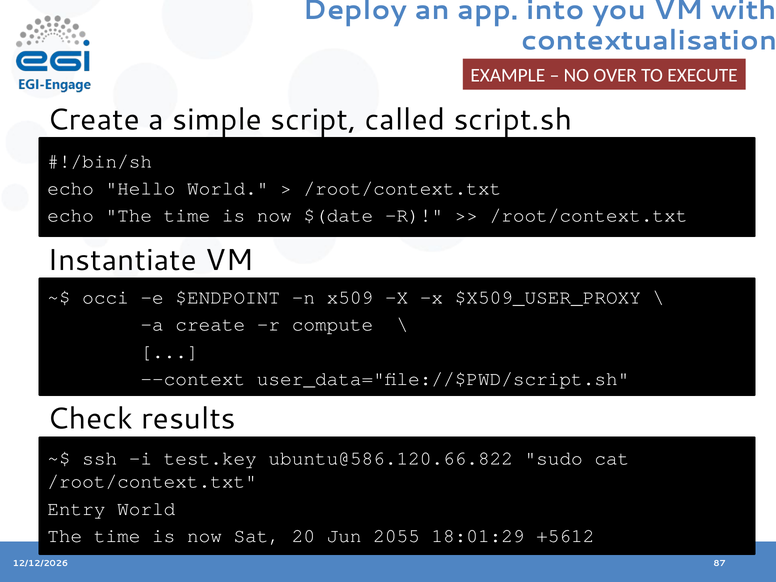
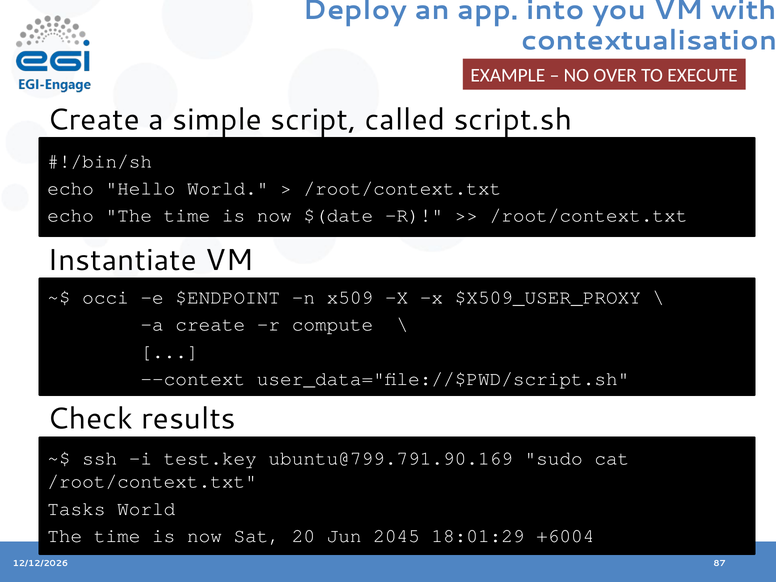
ubuntu@586.120.66.822: ubuntu@586.120.66.822 -> ubuntu@799.791.90.169 (391, 458)
Entry: Entry -> Tasks (76, 509)
2055: 2055 -> 2045 (397, 536)
+5612: +5612 -> +6004 (565, 536)
